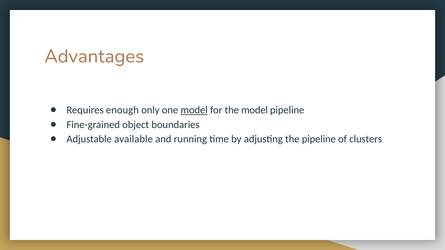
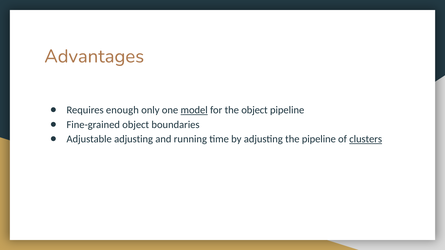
the model: model -> object (255, 110)
Adjustable available: available -> adjusting (134, 139)
clusters underline: none -> present (366, 139)
